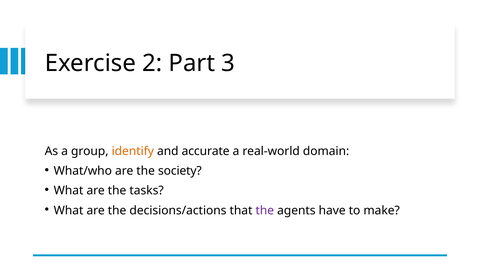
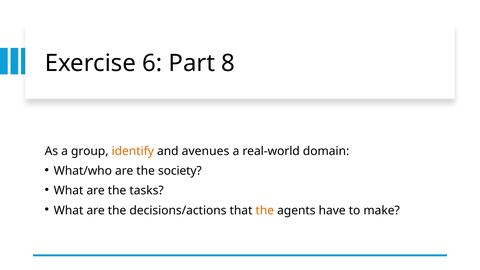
2: 2 -> 6 (152, 63)
3: 3 -> 8 (228, 63)
accurate: accurate -> avenues (206, 151)
the colour: purple -> orange (265, 210)
